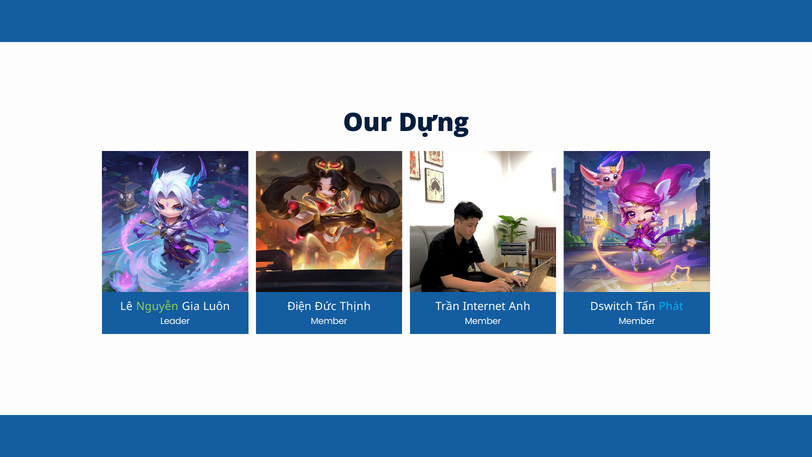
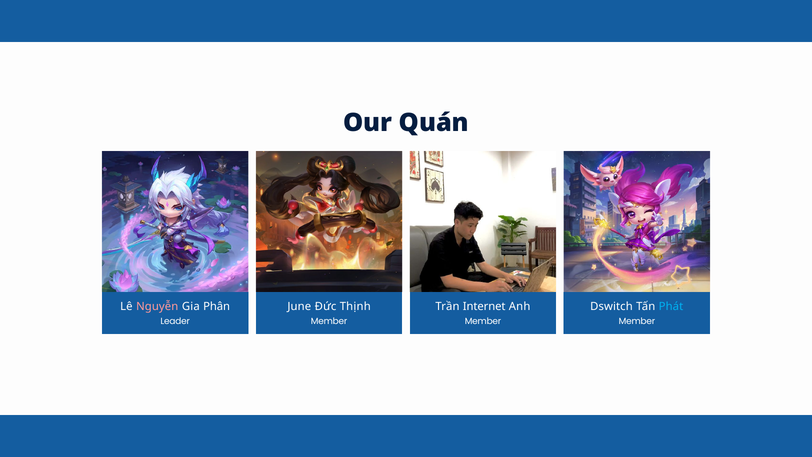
Dựng: Dựng -> Quán (434, 123)
Nguyễn colour: light green -> pink (157, 306)
Luôn: Luôn -> Phân (217, 306)
Điện: Điện -> June (299, 306)
